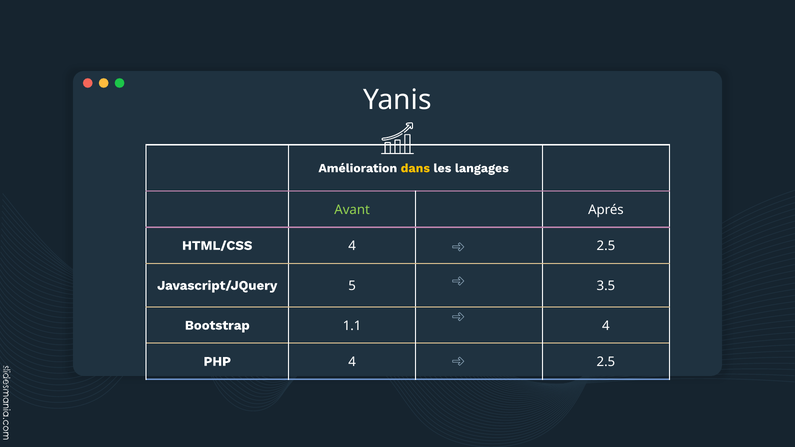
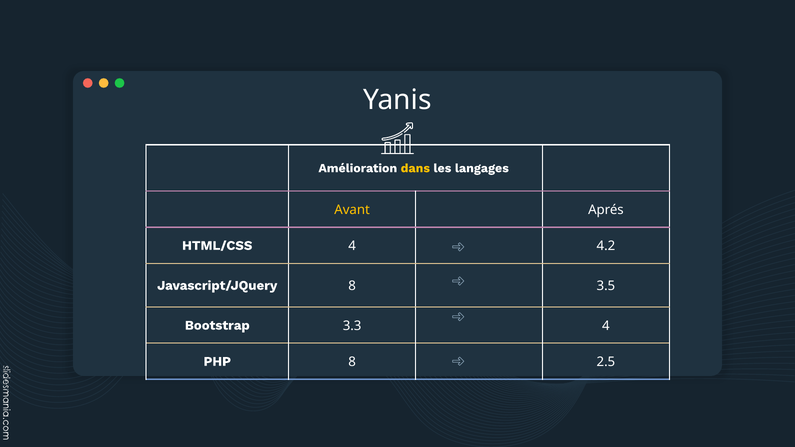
Avant colour: light green -> yellow (352, 210)
HTML/CSS 4 2.5: 2.5 -> 4.2 (606, 246)
Javascript/JQuery 5: 5 -> 8 (352, 286)
1.1: 1.1 -> 3.3 (352, 326)
PHP 4: 4 -> 8 (352, 362)
